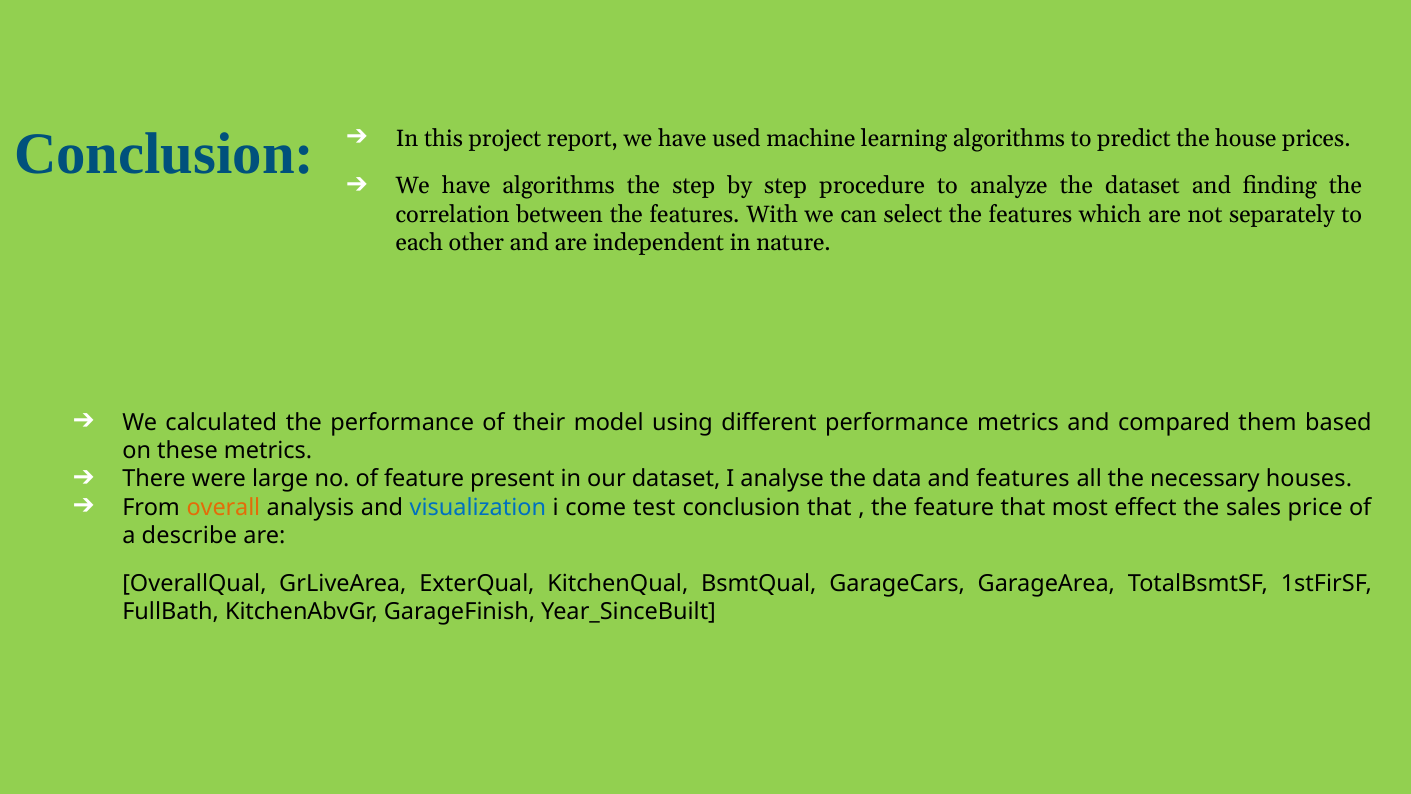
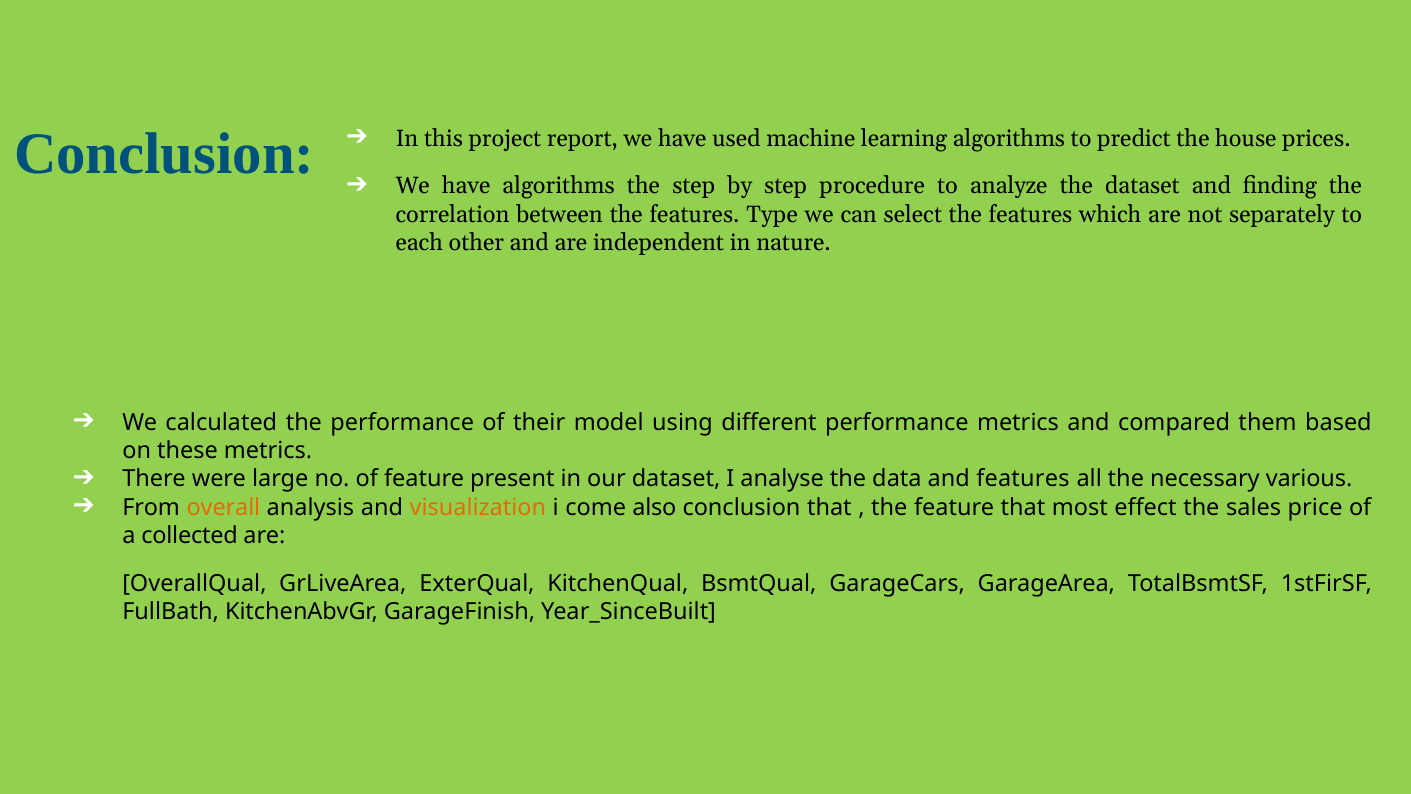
With: With -> Type (772, 214)
houses: houses -> various (1309, 479)
visualization colour: blue -> orange (478, 507)
test: test -> also (654, 507)
describe: describe -> collected (190, 535)
